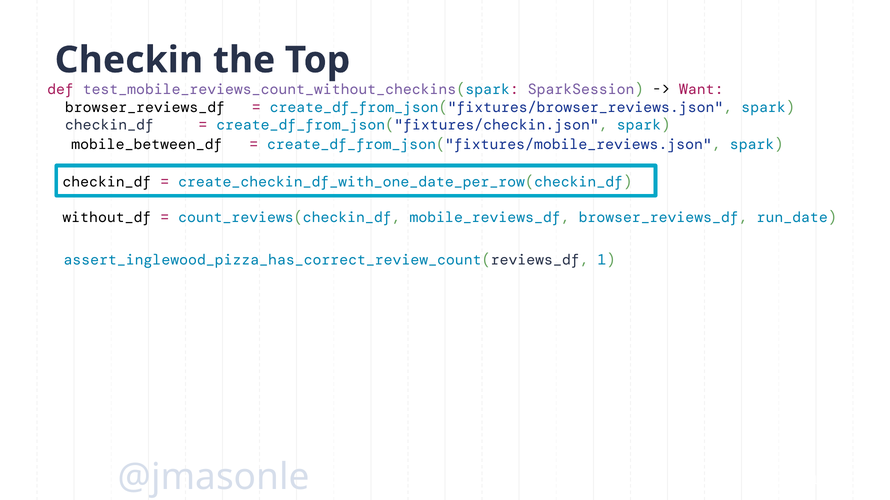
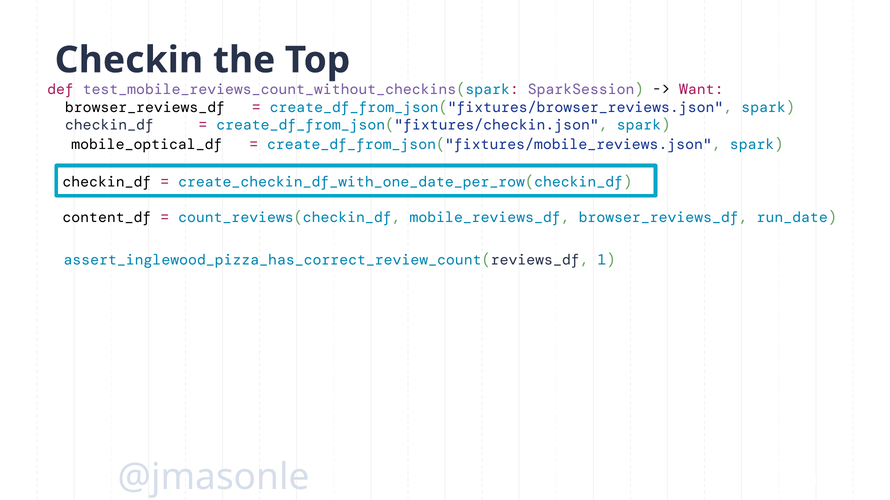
mobile_between_df: mobile_between_df -> mobile_optical_df (147, 144)
without_df: without_df -> content_df (107, 218)
